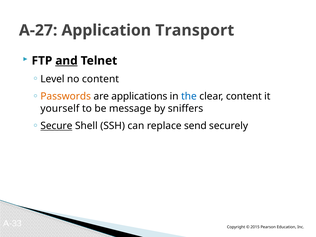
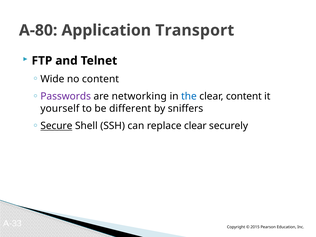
A-27: A-27 -> A-80 (38, 30)
and underline: present -> none (66, 61)
Level: Level -> Wide (52, 79)
Passwords colour: orange -> purple (66, 96)
applications: applications -> networking (139, 96)
message: message -> different (130, 108)
replace send: send -> clear (195, 126)
